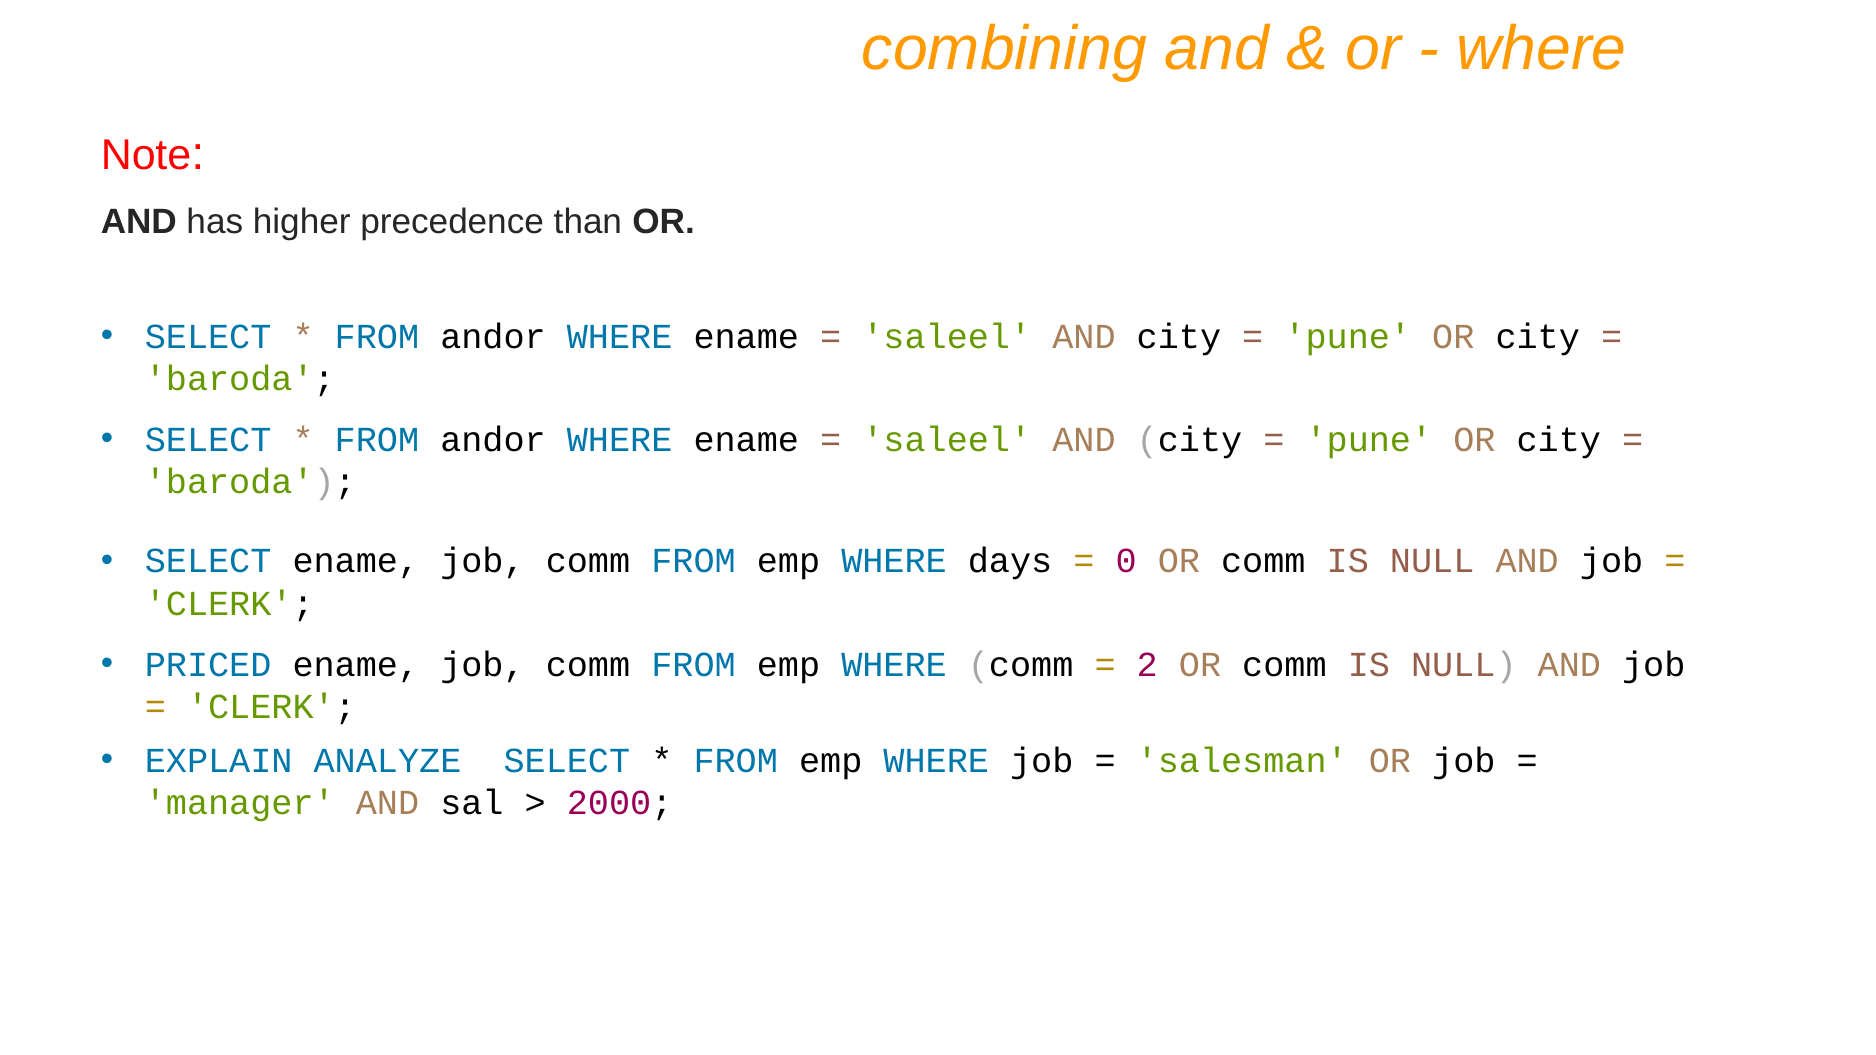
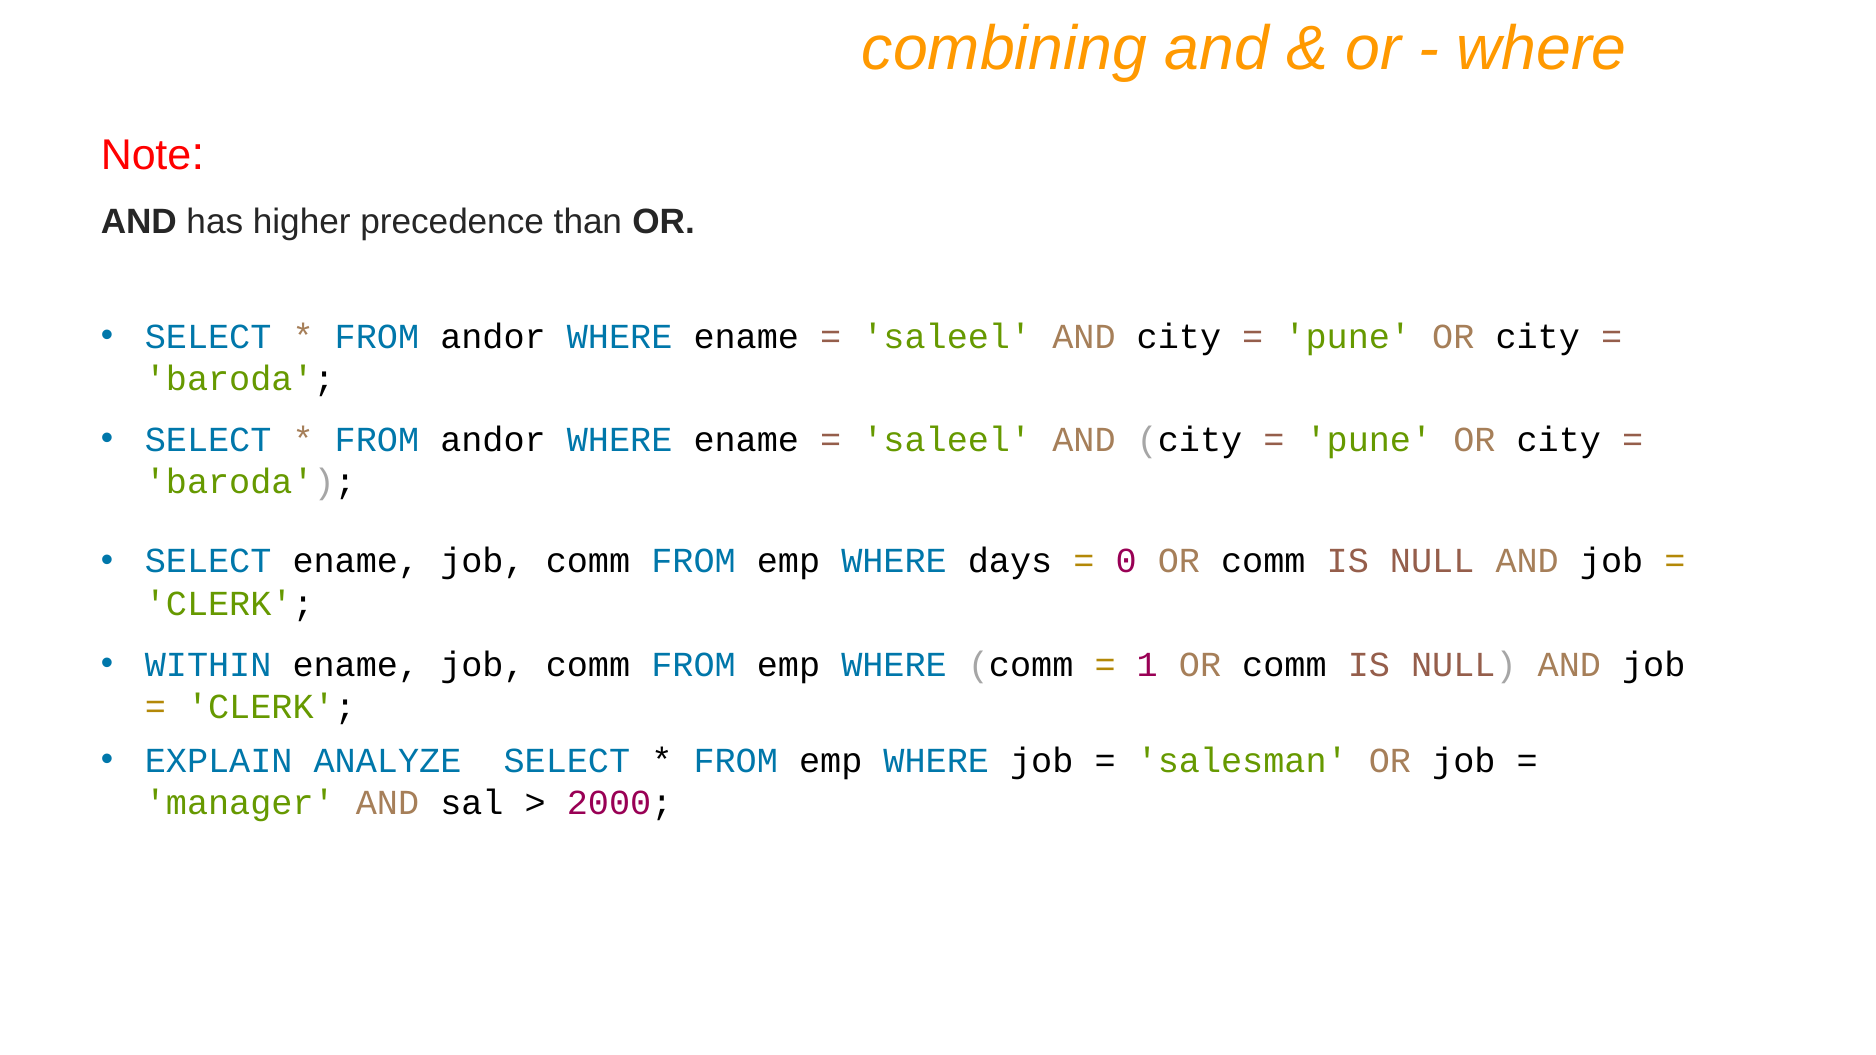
PRICED: PRICED -> WITHIN (208, 665)
2: 2 -> 1 (1147, 665)
